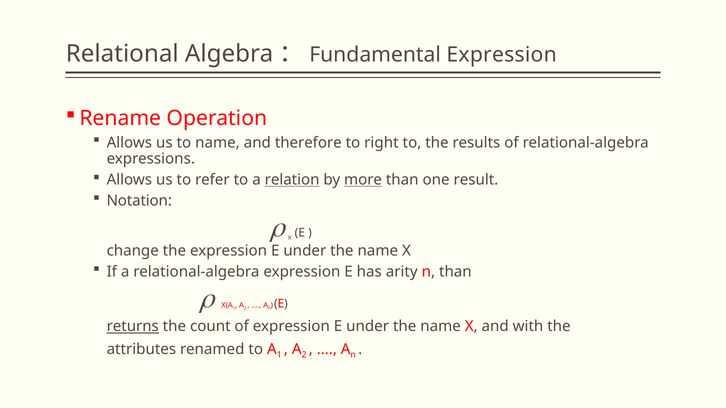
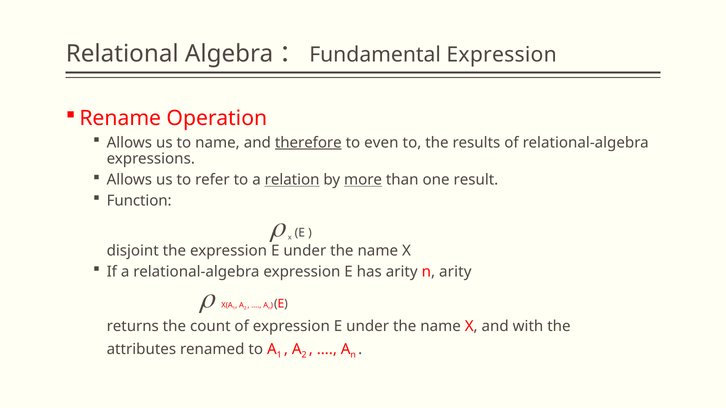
therefore underline: none -> present (308, 143)
right: right -> even (381, 143)
Notation: Notation -> Function (139, 201)
change: change -> disjoint (133, 251)
n than: than -> arity (455, 272)
returns underline: present -> none (133, 327)
